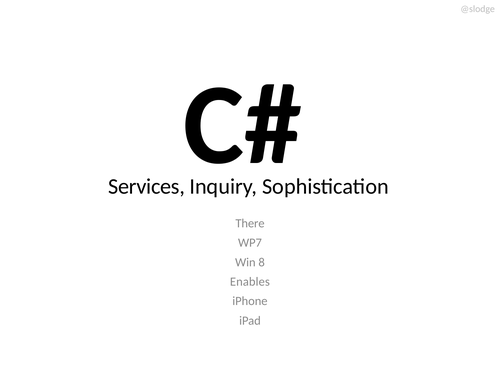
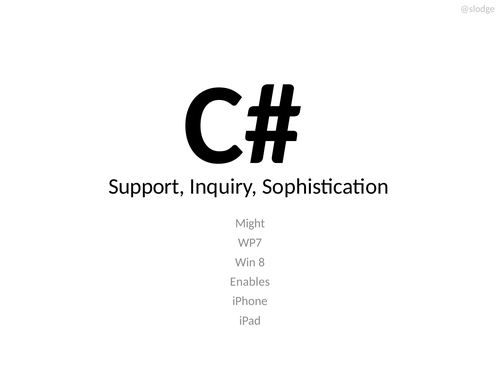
Services: Services -> Support (146, 186)
There: There -> Might (250, 223)
